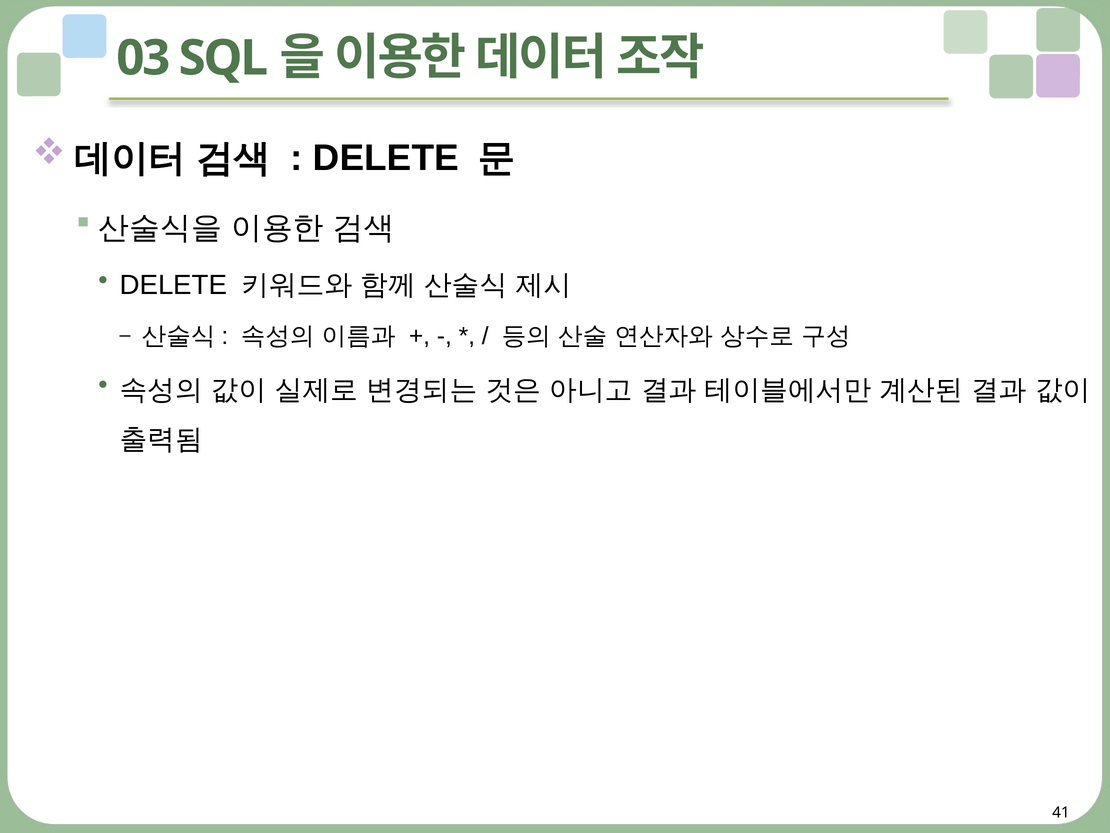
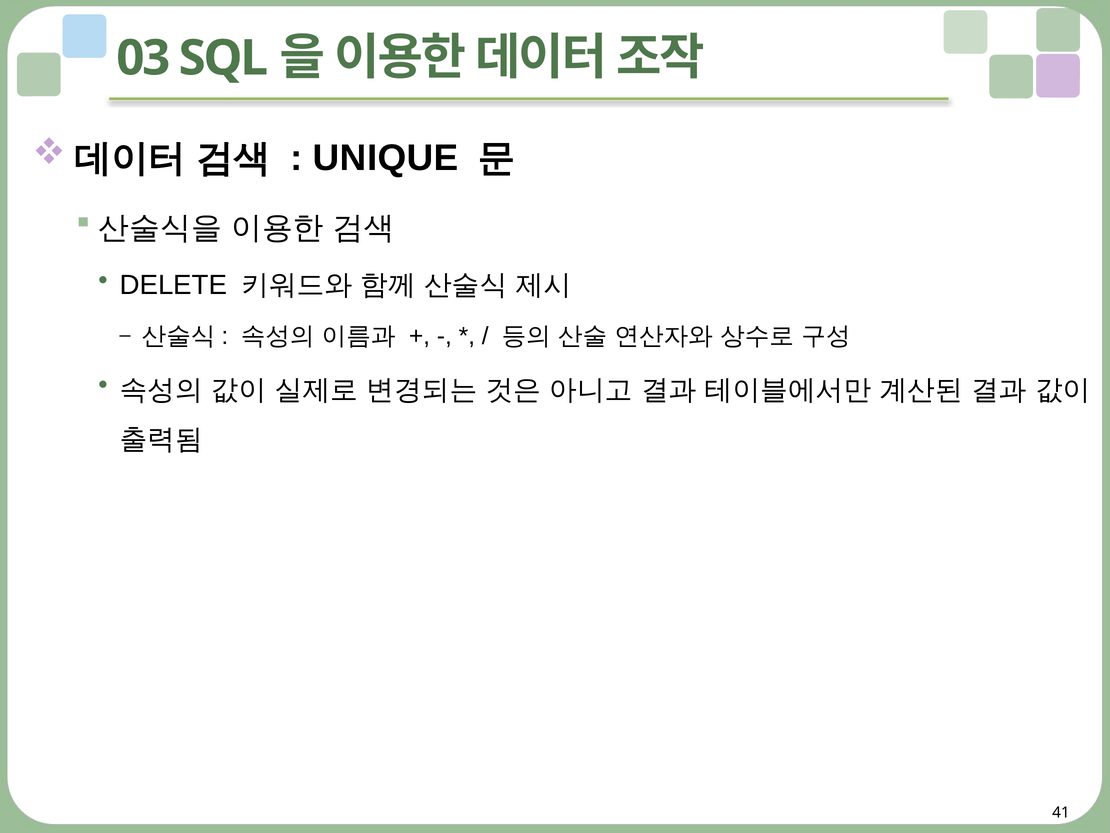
DELETE: DELETE -> UNIQUE (386, 158)
